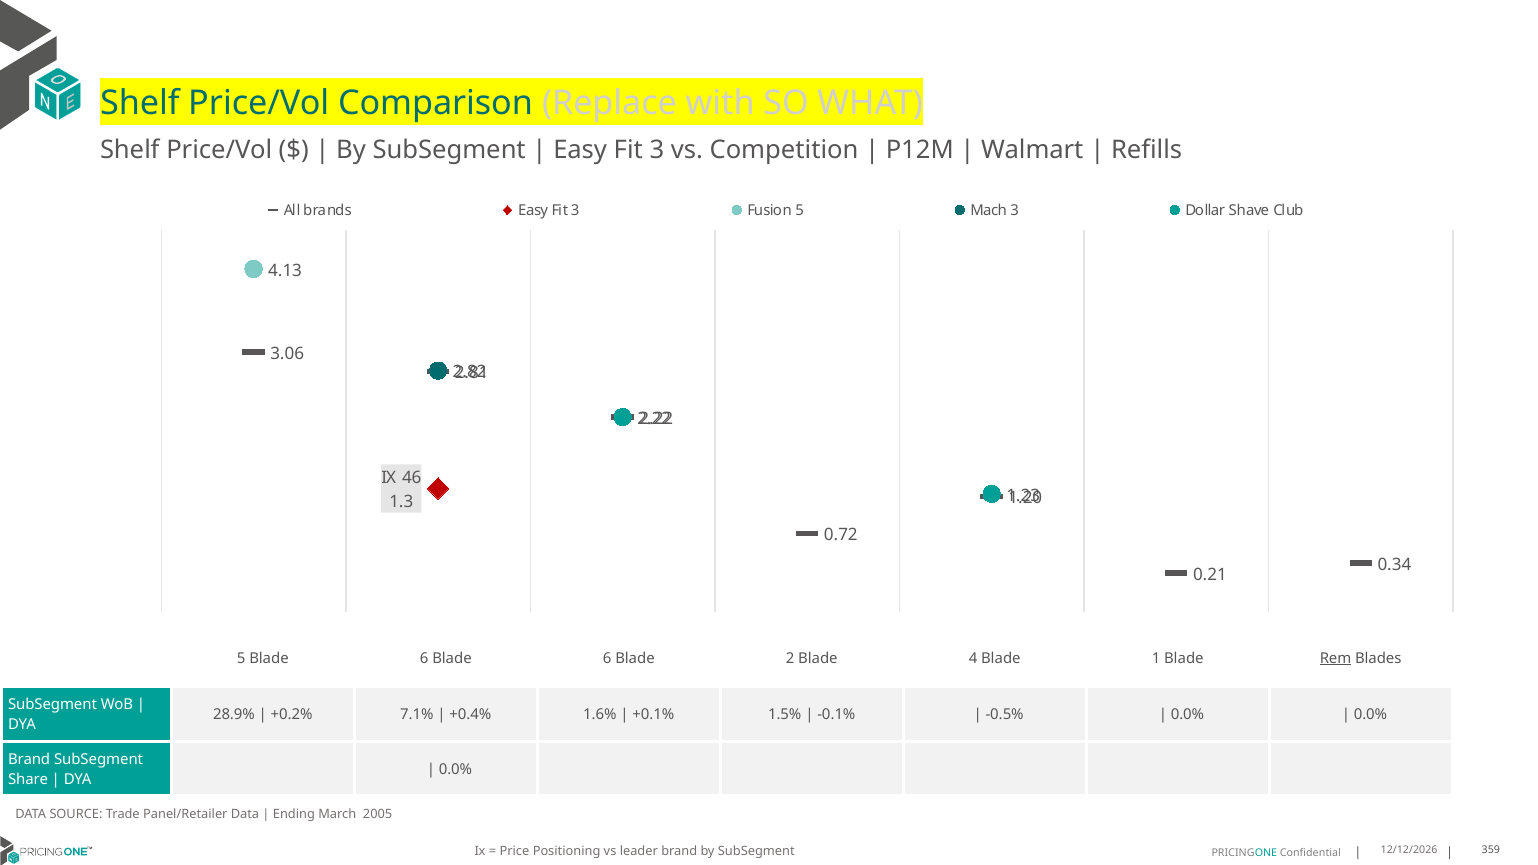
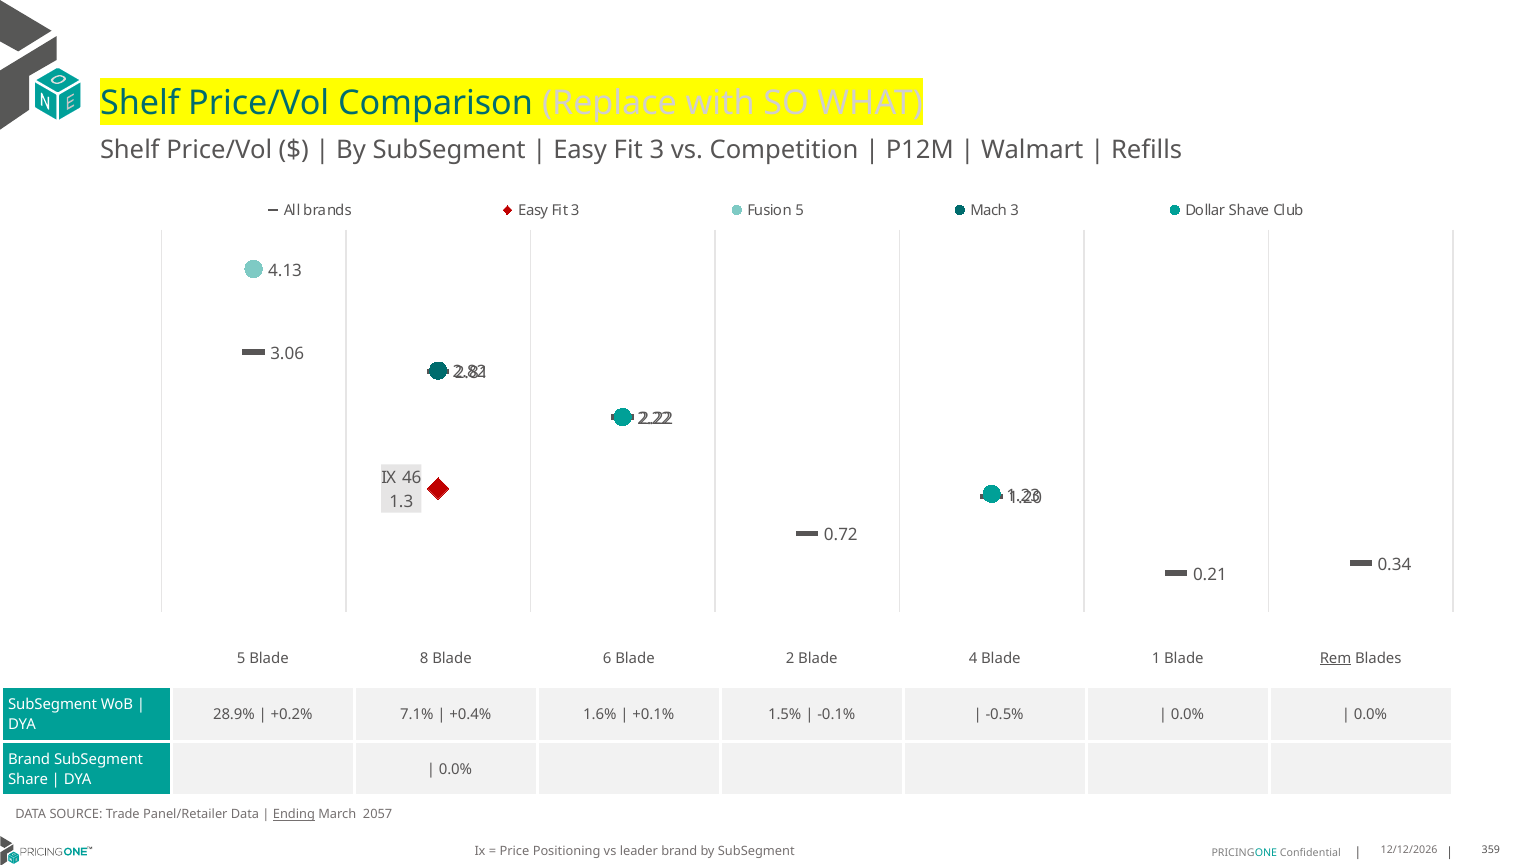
5 Blade 6: 6 -> 8 (424, 658)
Ending underline: none -> present (294, 815)
2005: 2005 -> 2057 (378, 815)
